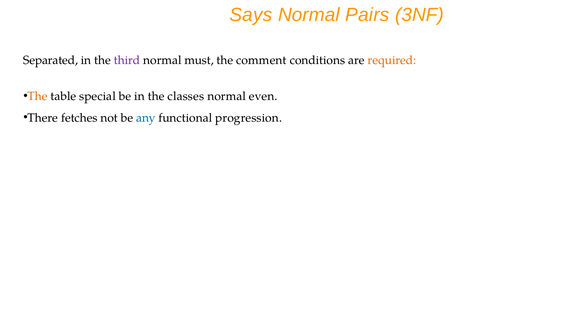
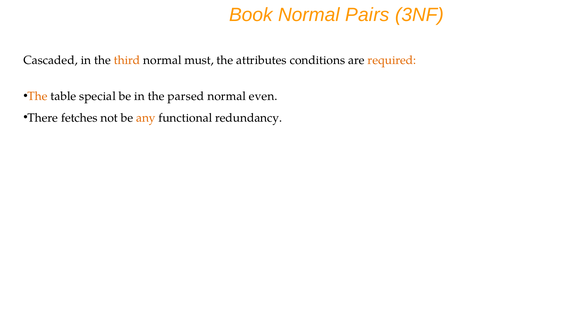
Says: Says -> Book (251, 15)
Separated: Separated -> Cascaded (51, 60)
third colour: purple -> orange (127, 60)
comment: comment -> attributes (261, 60)
classes: classes -> parsed (186, 96)
any colour: blue -> orange (146, 118)
progression: progression -> redundancy (249, 118)
